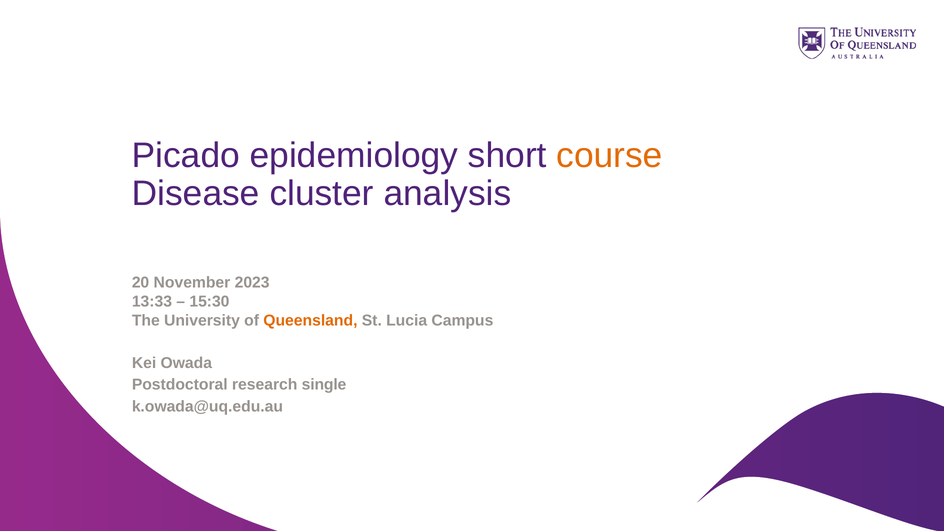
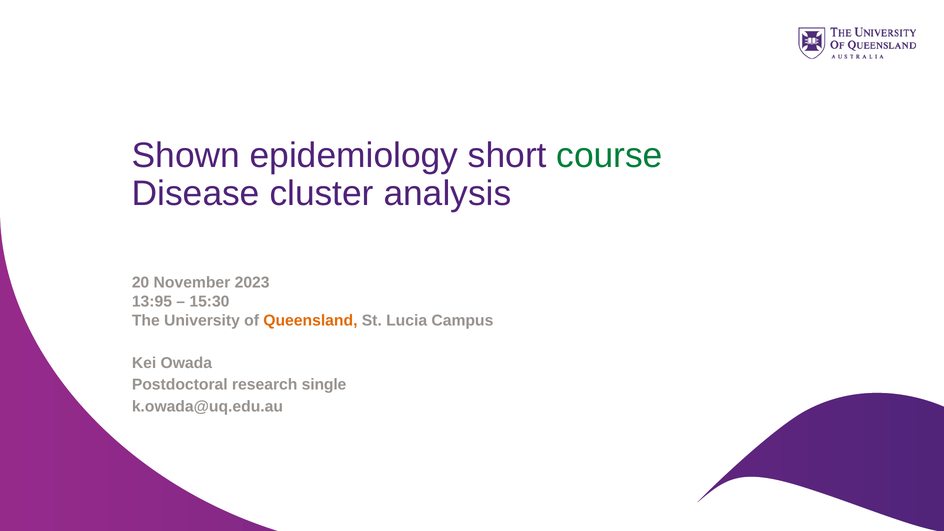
Picado: Picado -> Shown (186, 155)
course colour: orange -> green (610, 155)
13:33: 13:33 -> 13:95 (152, 302)
